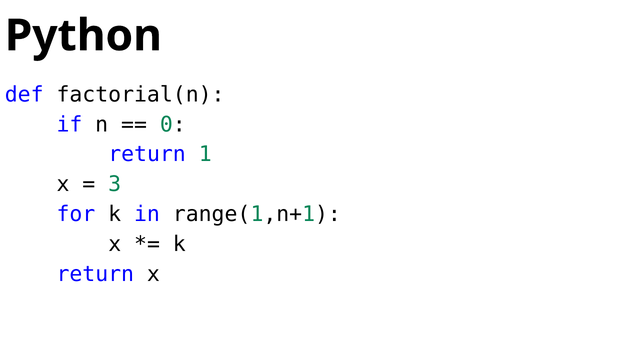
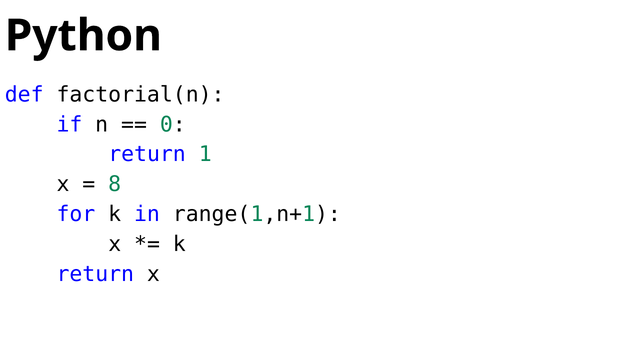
3: 3 -> 8 (115, 184)
